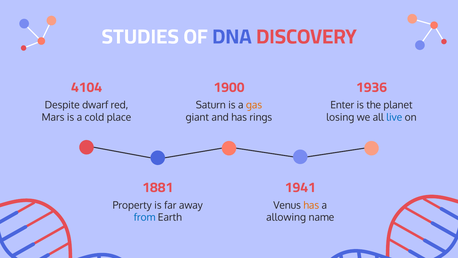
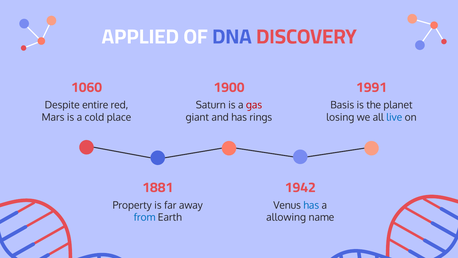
STUDIES: STUDIES -> APPLIED (140, 37)
4104: 4104 -> 1060 (87, 87)
1936: 1936 -> 1991 (372, 87)
dwarf: dwarf -> entire (95, 105)
gas colour: orange -> red (254, 105)
Enter: Enter -> Basis (342, 105)
1941: 1941 -> 1942 (300, 187)
has colour: orange -> blue (311, 205)
